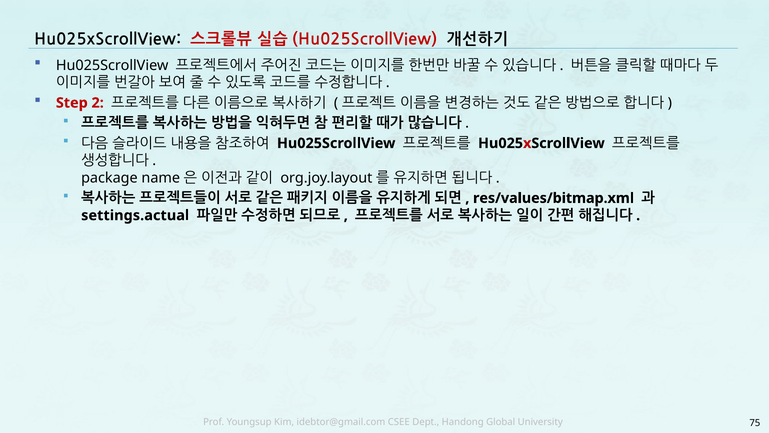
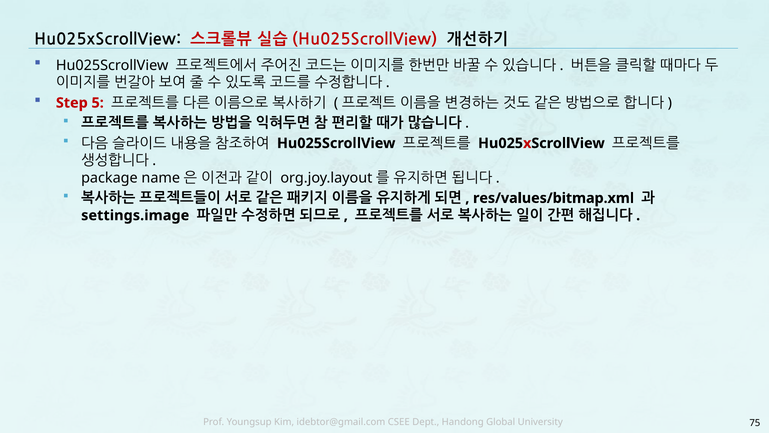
2: 2 -> 5 (98, 103)
settings.actual: settings.actual -> settings.image (135, 215)
